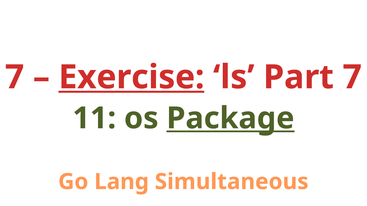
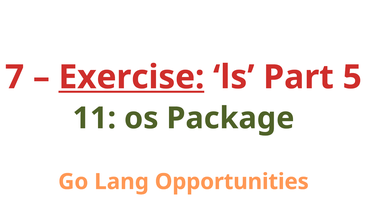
Part 7: 7 -> 5 (352, 77)
Package underline: present -> none (230, 118)
Simultaneous: Simultaneous -> Opportunities (232, 182)
